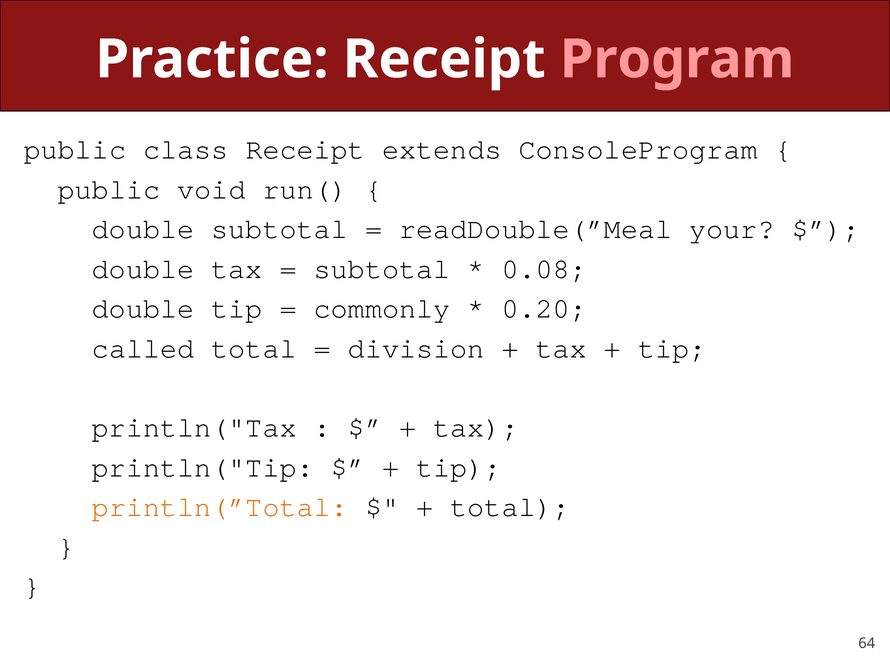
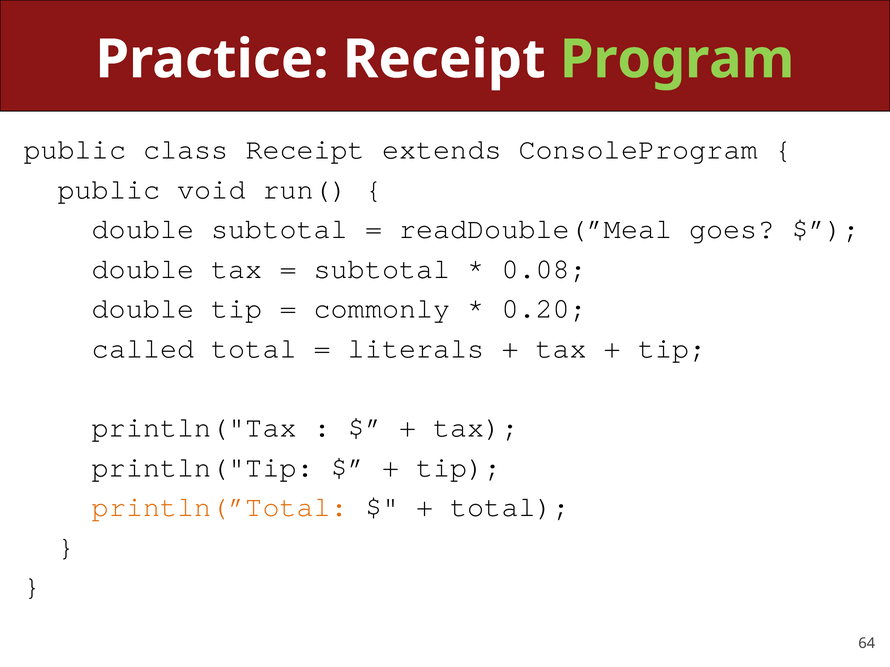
Program colour: pink -> light green (677, 59)
your: your -> goes (732, 229)
division: division -> literals (416, 348)
